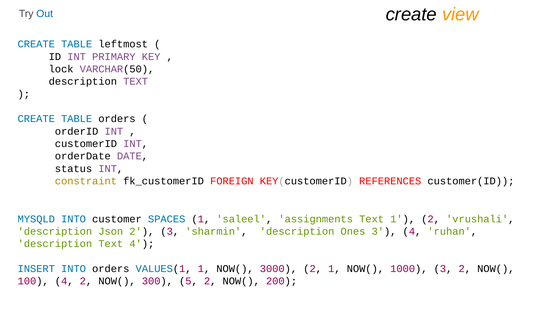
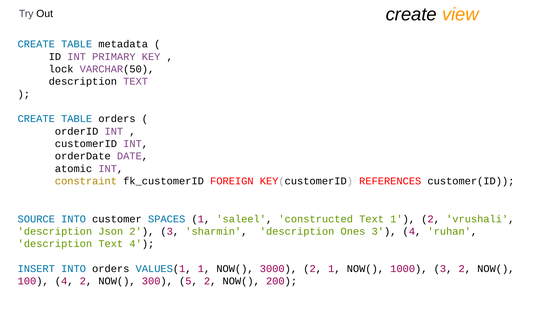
Out colour: blue -> black (45, 14)
leftmost: leftmost -> metadata (123, 44)
status: status -> atomic (74, 168)
MYSQLD: MYSQLD -> SOURCE (36, 219)
assignments: assignments -> constructed (316, 219)
